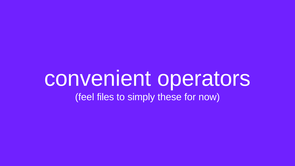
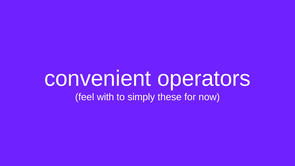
files: files -> with (105, 97)
